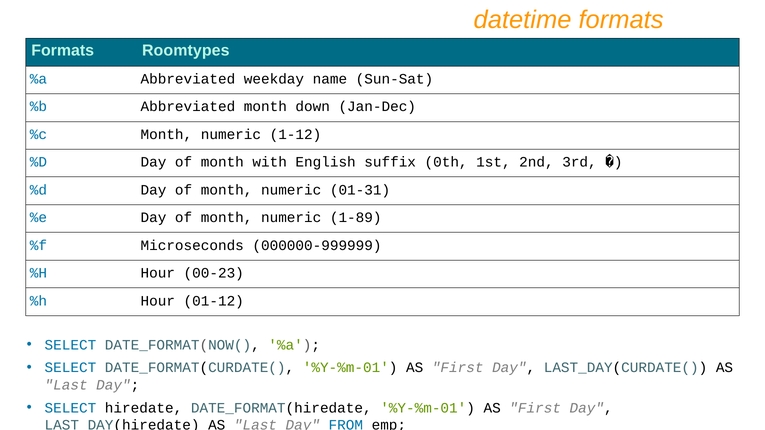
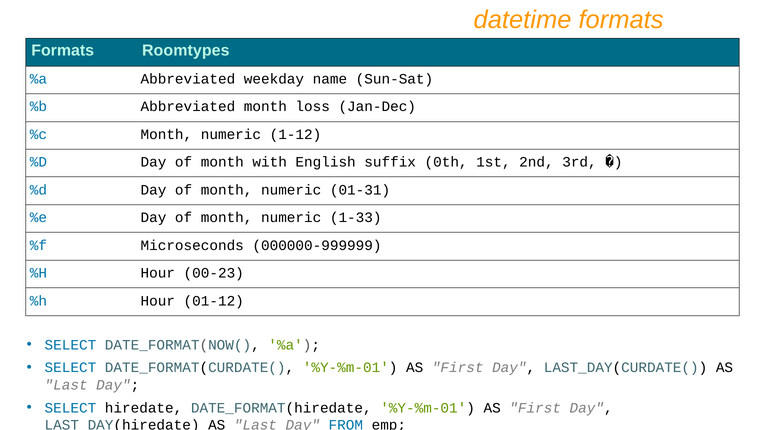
down: down -> loss (313, 107)
1-89: 1-89 -> 1-33 (356, 218)
